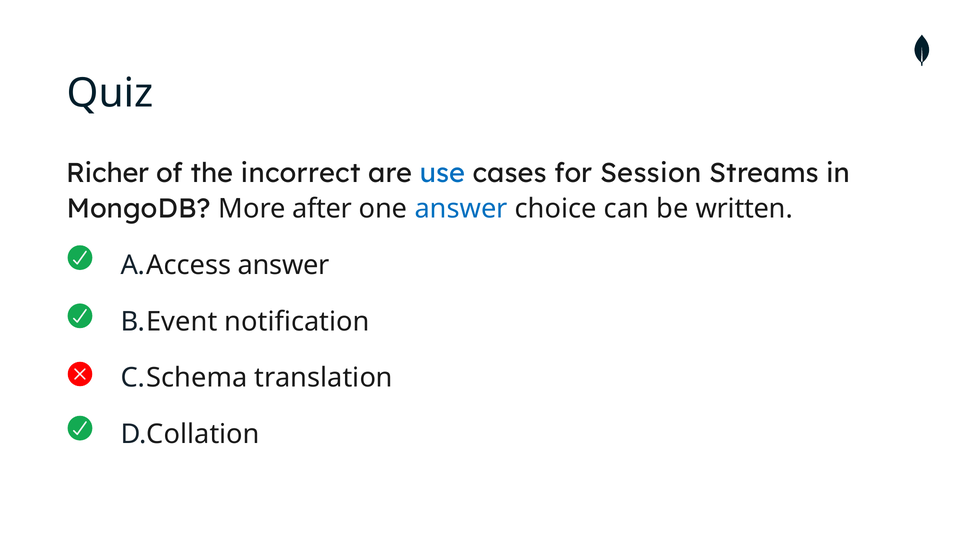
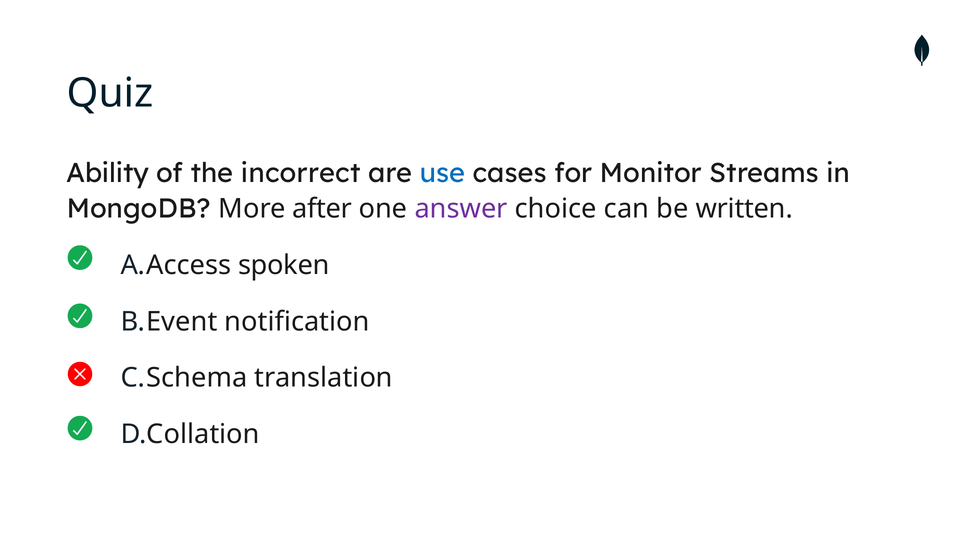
Richer: Richer -> Ability (108, 173)
Session: Session -> Monitor (651, 173)
answer colour: blue -> purple (461, 209)
answer: answer -> spoken (284, 265)
